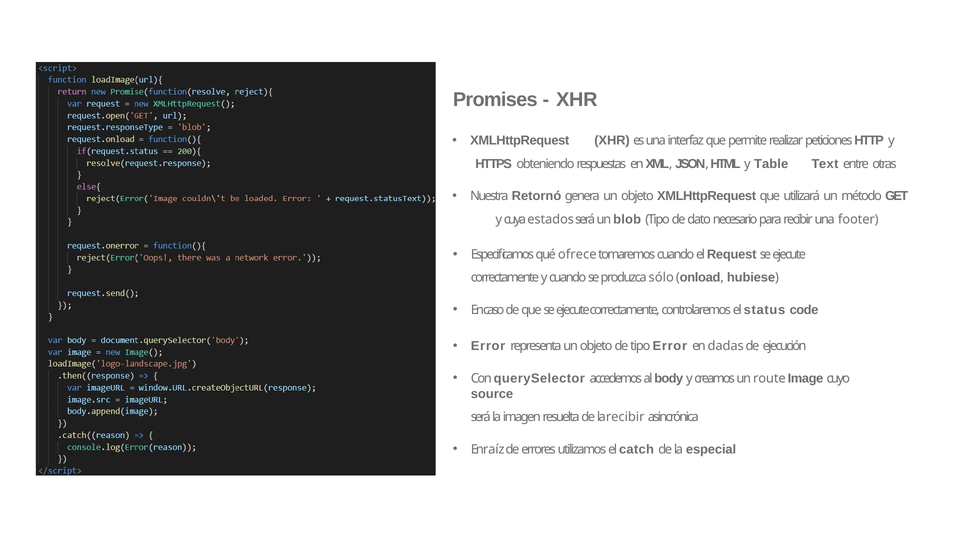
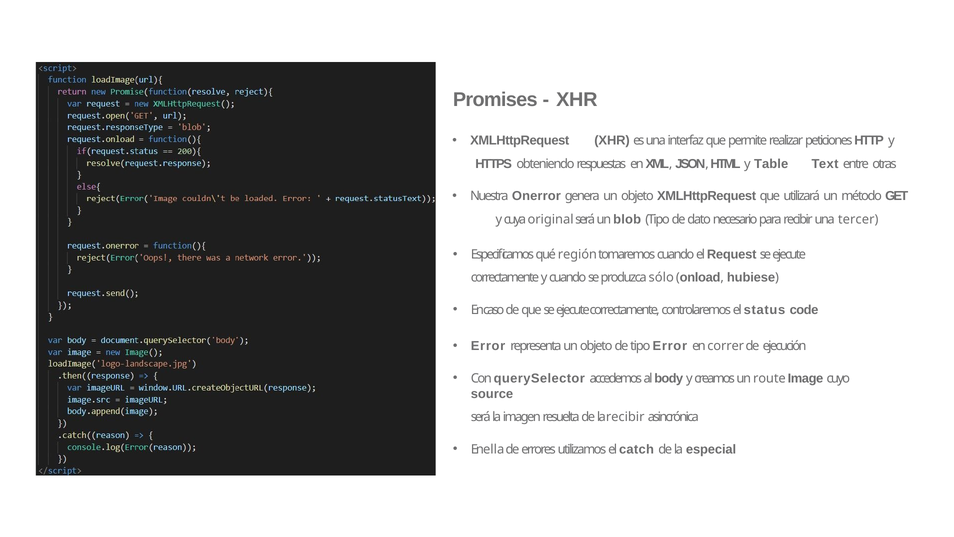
Retornó: Retornó -> Onerror (536, 196)
estados: estados -> original (551, 219)
footer: footer -> tercer (858, 219)
ofrece: ofrece -> región (577, 254)
dadas: dadas -> correr (726, 346)
raíz: raíz -> ella (494, 449)
